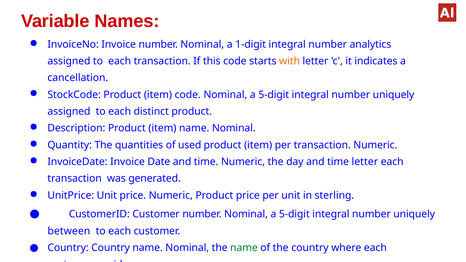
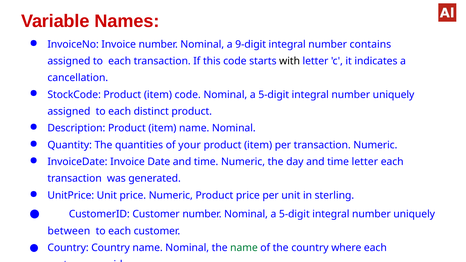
1-digit: 1-digit -> 9-digit (251, 44)
analytics: analytics -> contains (370, 44)
with colour: orange -> black (290, 61)
used: used -> your (190, 145)
